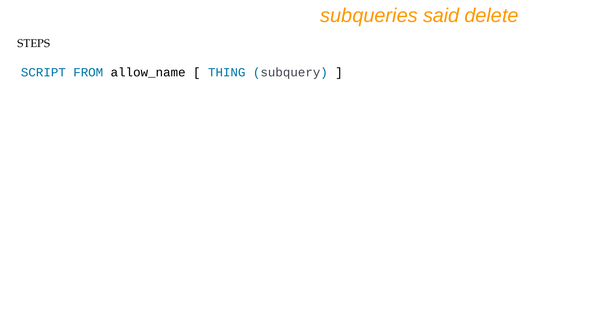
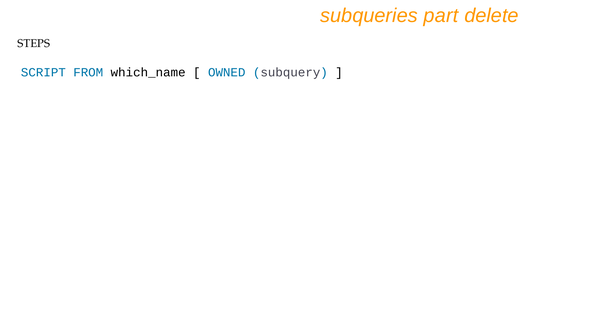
said: said -> part (441, 16)
allow_name: allow_name -> which_name (148, 72)
THING: THING -> OWNED (227, 72)
